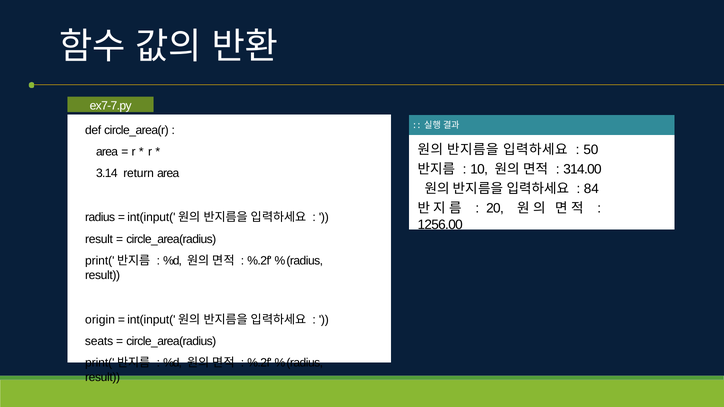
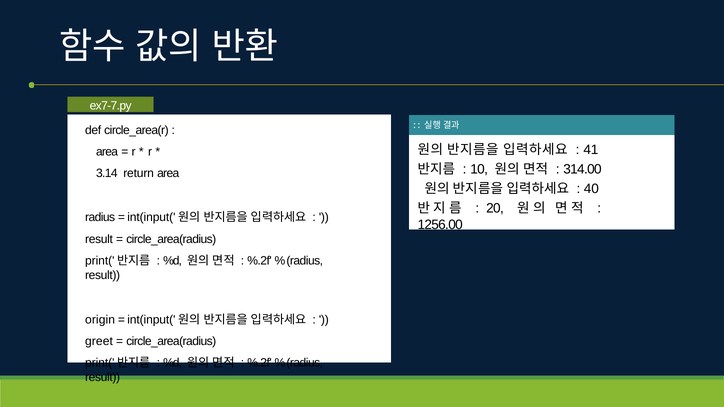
50: 50 -> 41 (591, 150)
84: 84 -> 40 (591, 189)
seats: seats -> greet (99, 342)
